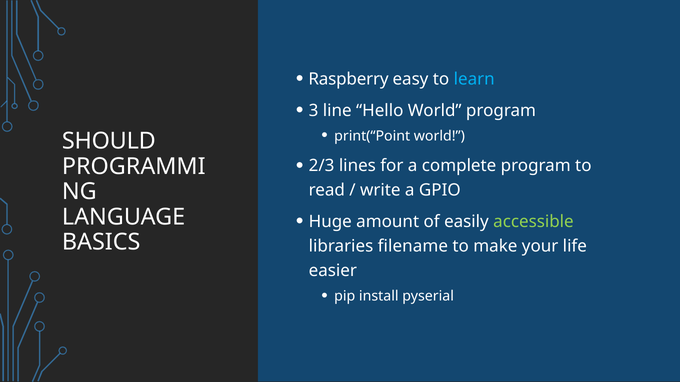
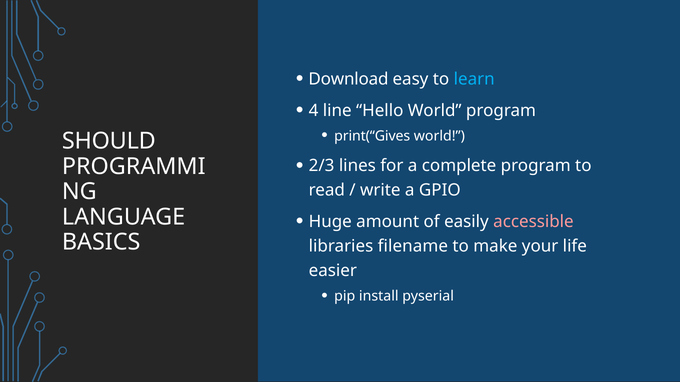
Raspberry: Raspberry -> Download (348, 79)
3: 3 -> 4 (314, 111)
print(“Point: print(“Point -> print(“Gives (372, 136)
accessible colour: light green -> pink (533, 222)
